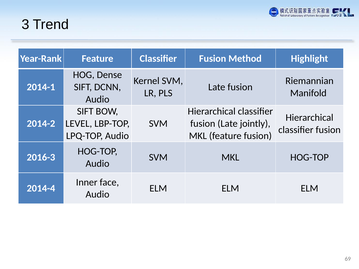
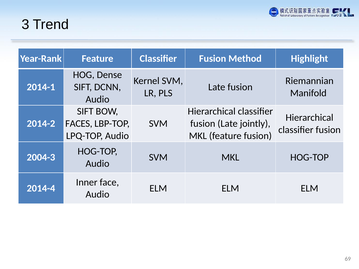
LEVEL: LEVEL -> FACES (79, 124)
2016-3: 2016-3 -> 2004-3 (41, 158)
